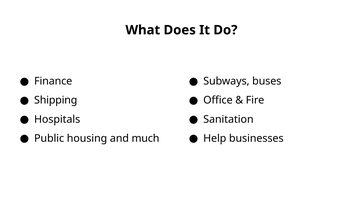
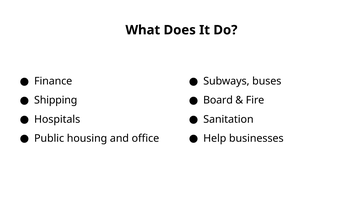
Office: Office -> Board (218, 100)
much: much -> office (145, 138)
